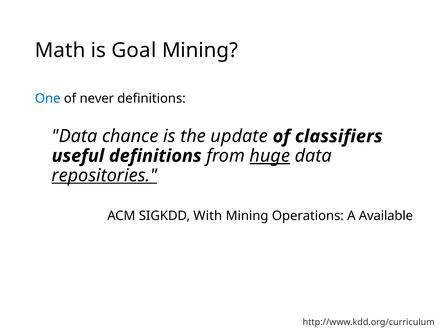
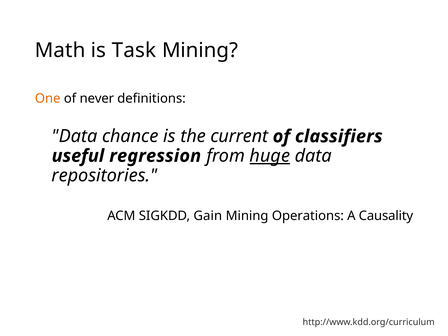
Goal: Goal -> Task (134, 50)
One colour: blue -> orange (48, 98)
update: update -> current (239, 136)
useful definitions: definitions -> regression (155, 156)
repositories underline: present -> none (104, 175)
With: With -> Gain (208, 216)
Available: Available -> Causality (386, 216)
